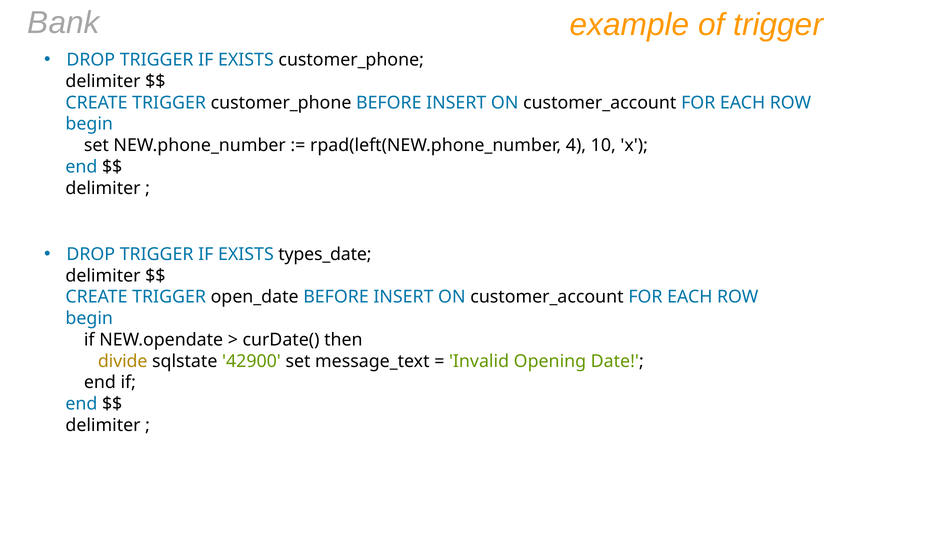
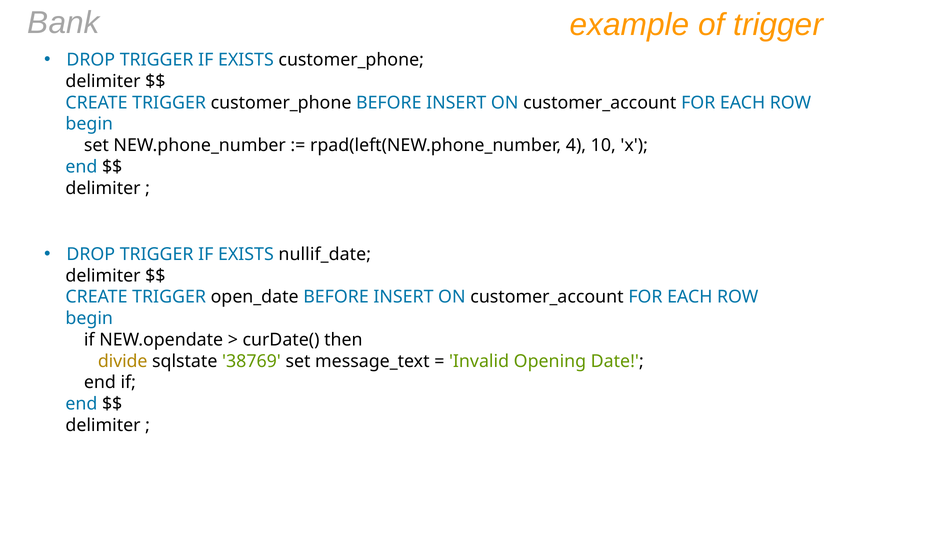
types_date: types_date -> nullif_date (325, 254)
42900: 42900 -> 38769 (251, 361)
